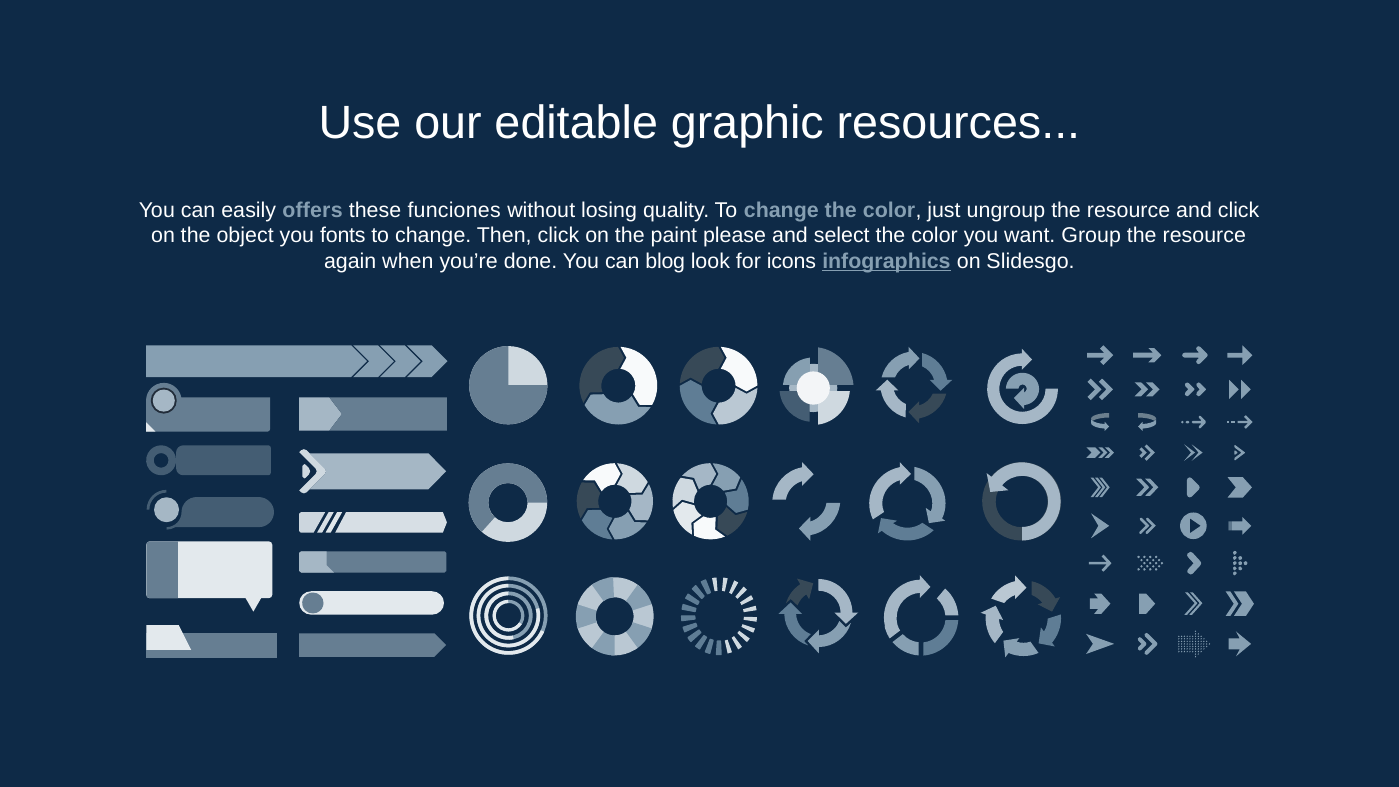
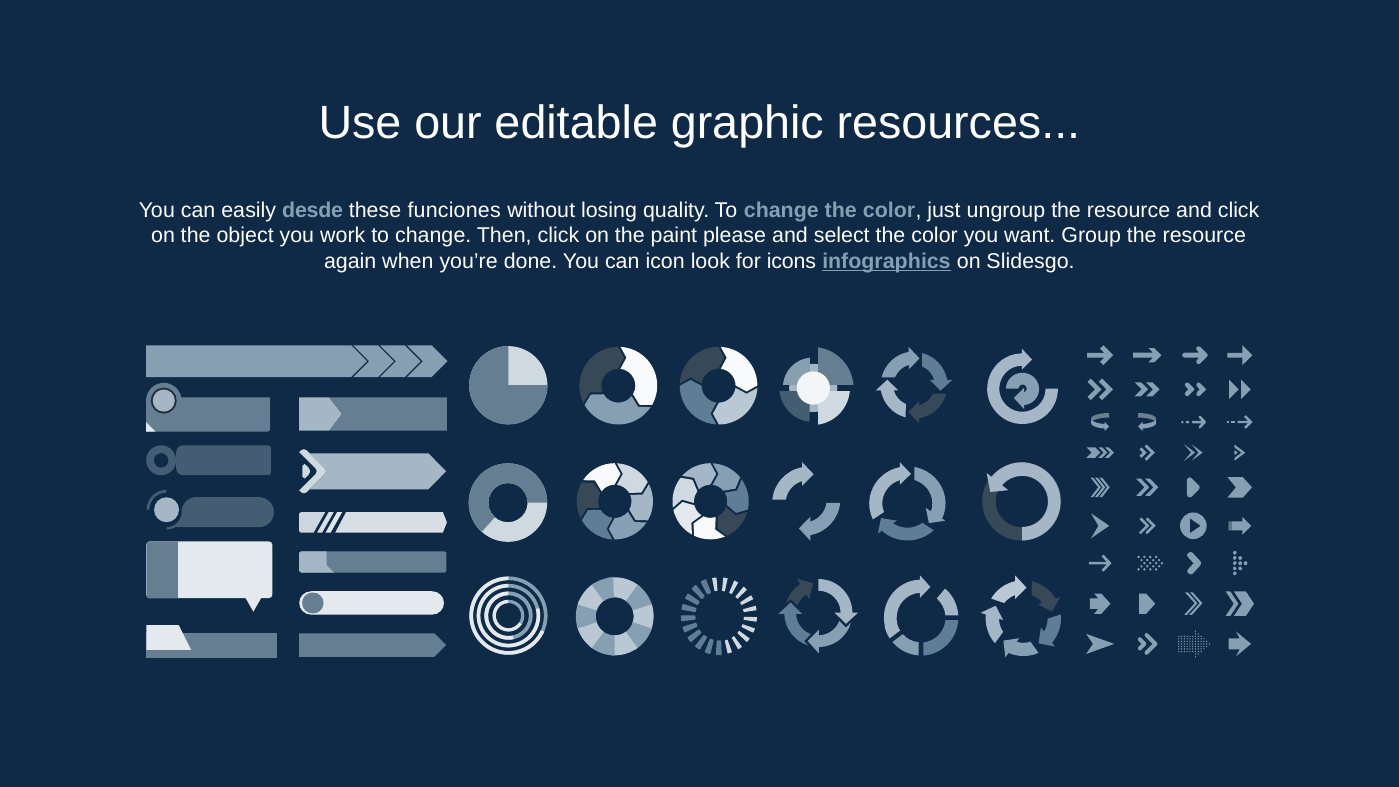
offers: offers -> desde (313, 210)
fonts: fonts -> work (343, 236)
blog: blog -> icon (665, 261)
